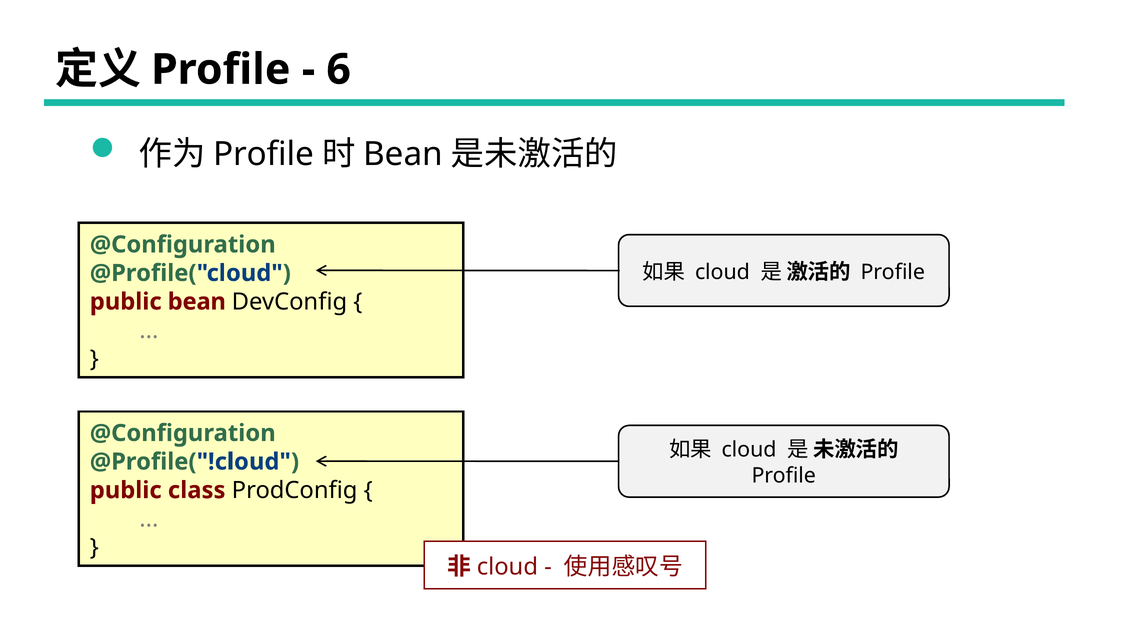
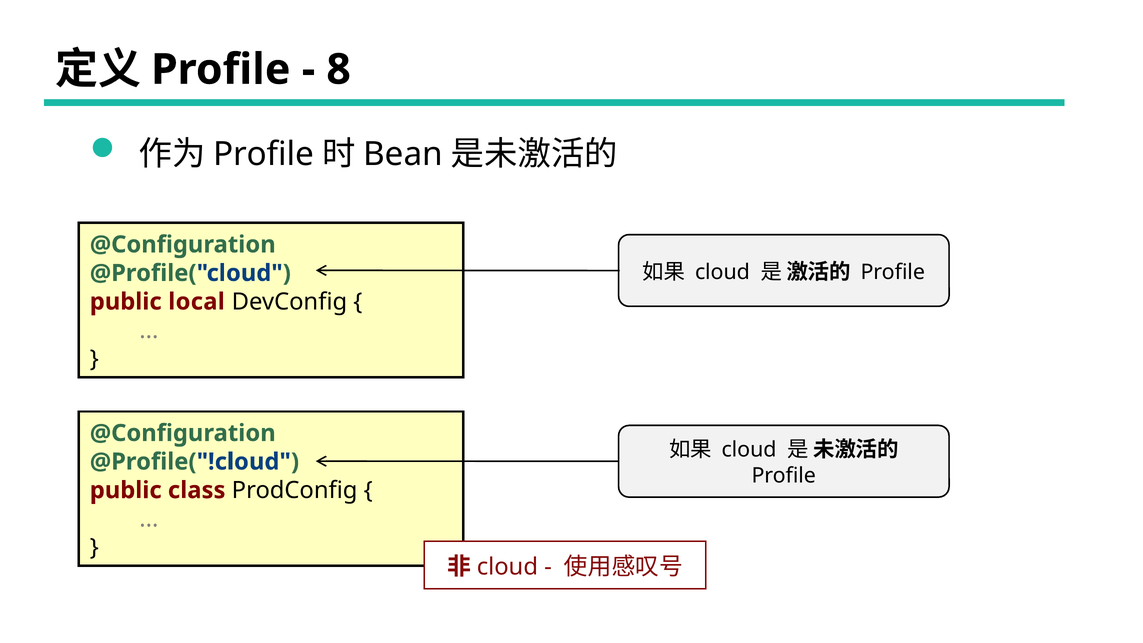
6: 6 -> 8 (339, 70)
public bean: bean -> local (197, 302)
